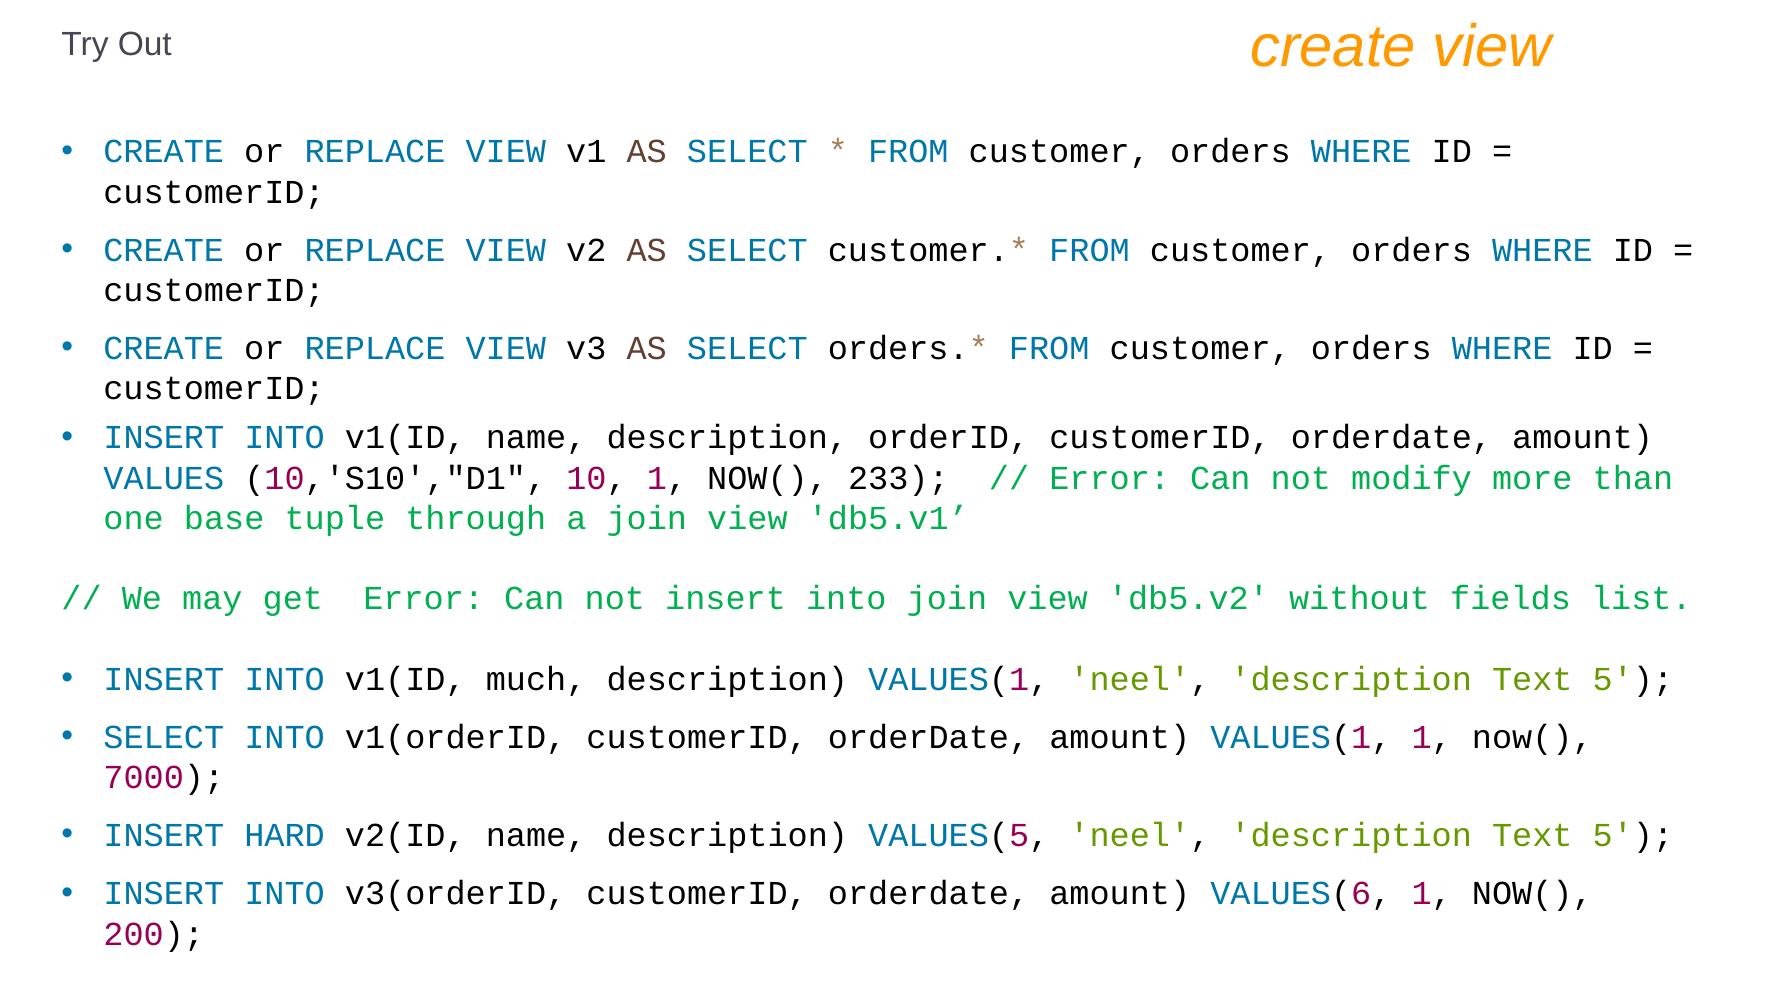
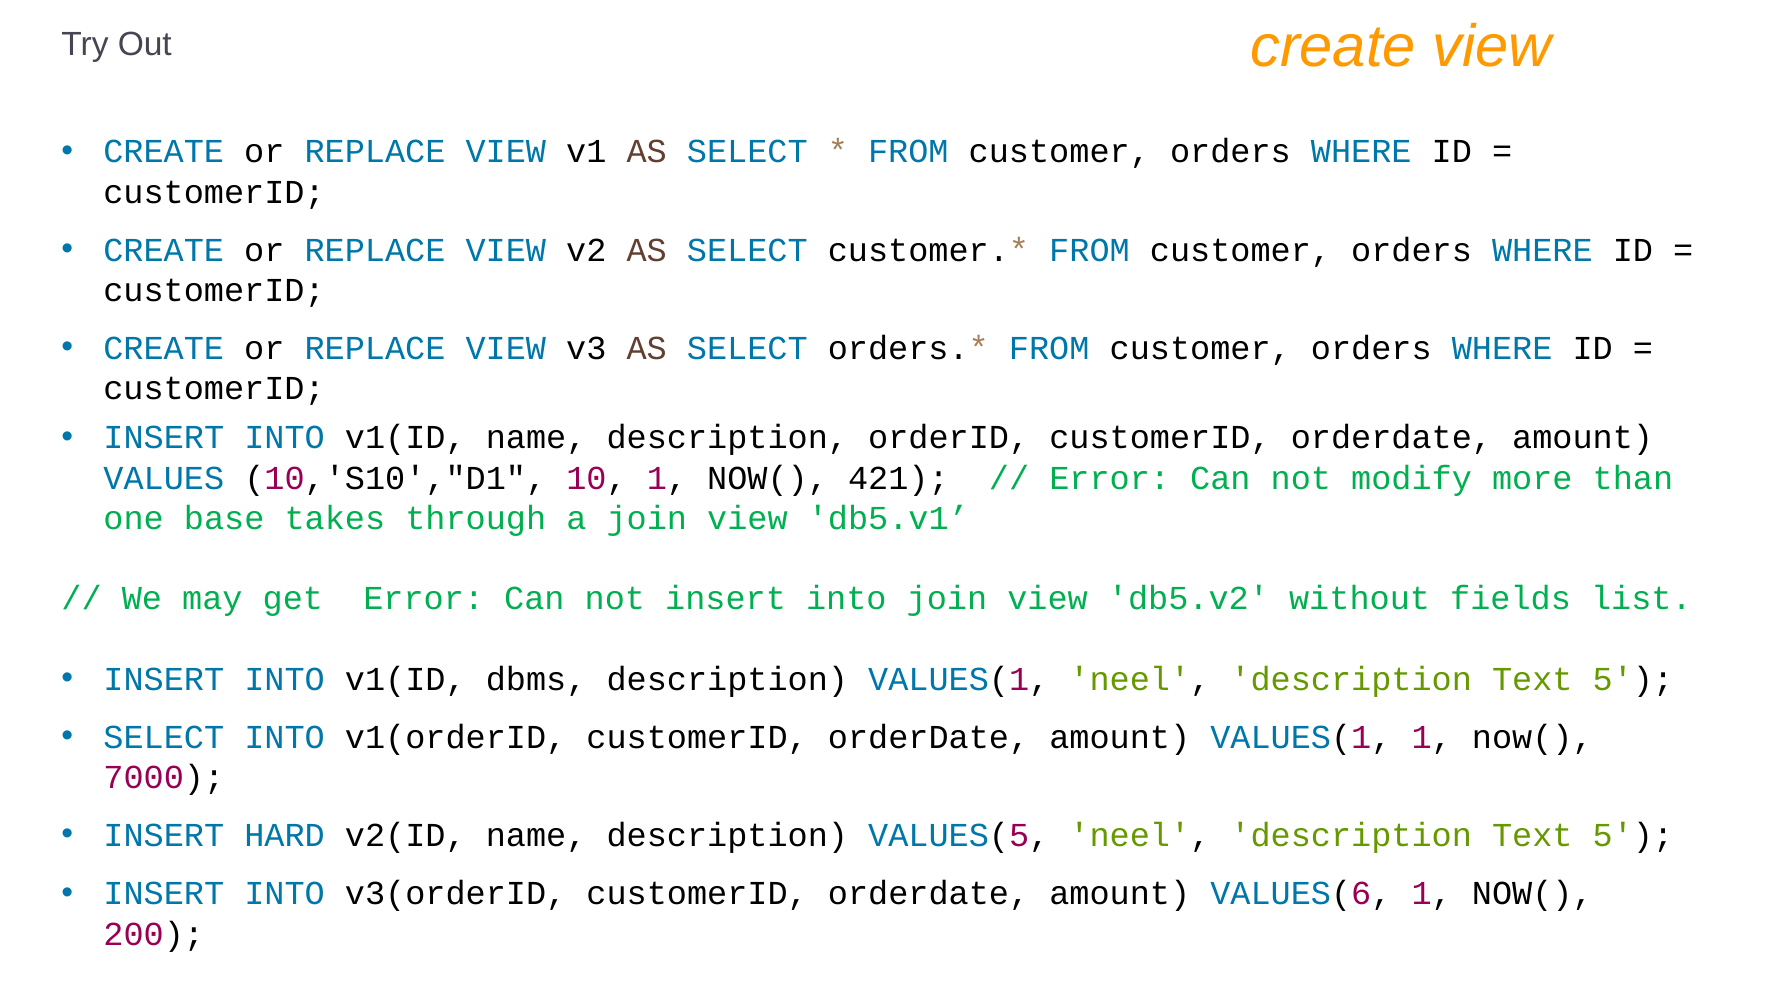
233: 233 -> 421 (898, 478)
tuple: tuple -> takes (335, 518)
much: much -> dbms (536, 679)
